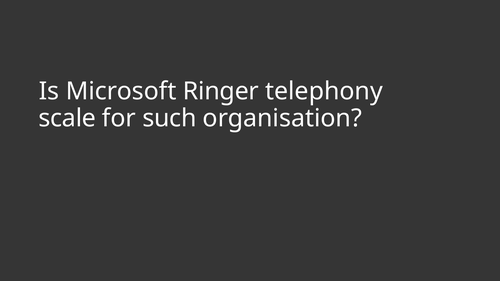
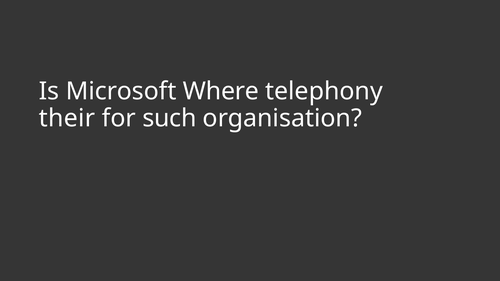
Ringer: Ringer -> Where (221, 91)
scale: scale -> their (67, 118)
